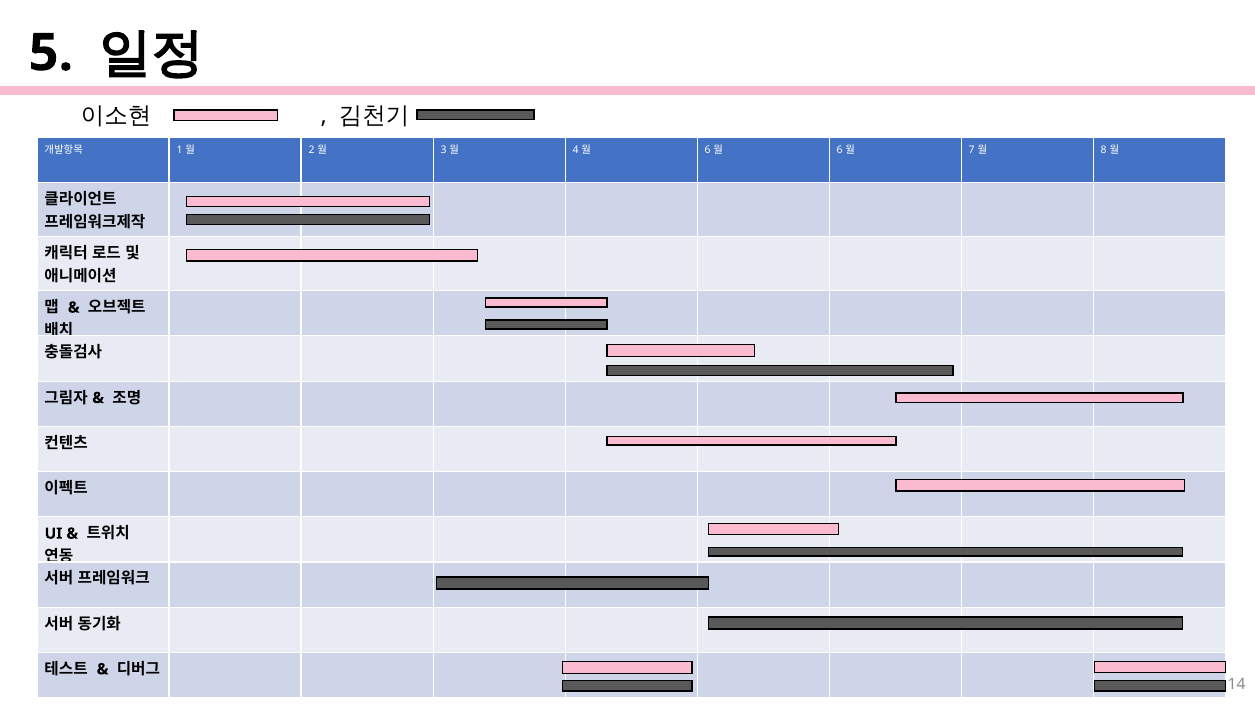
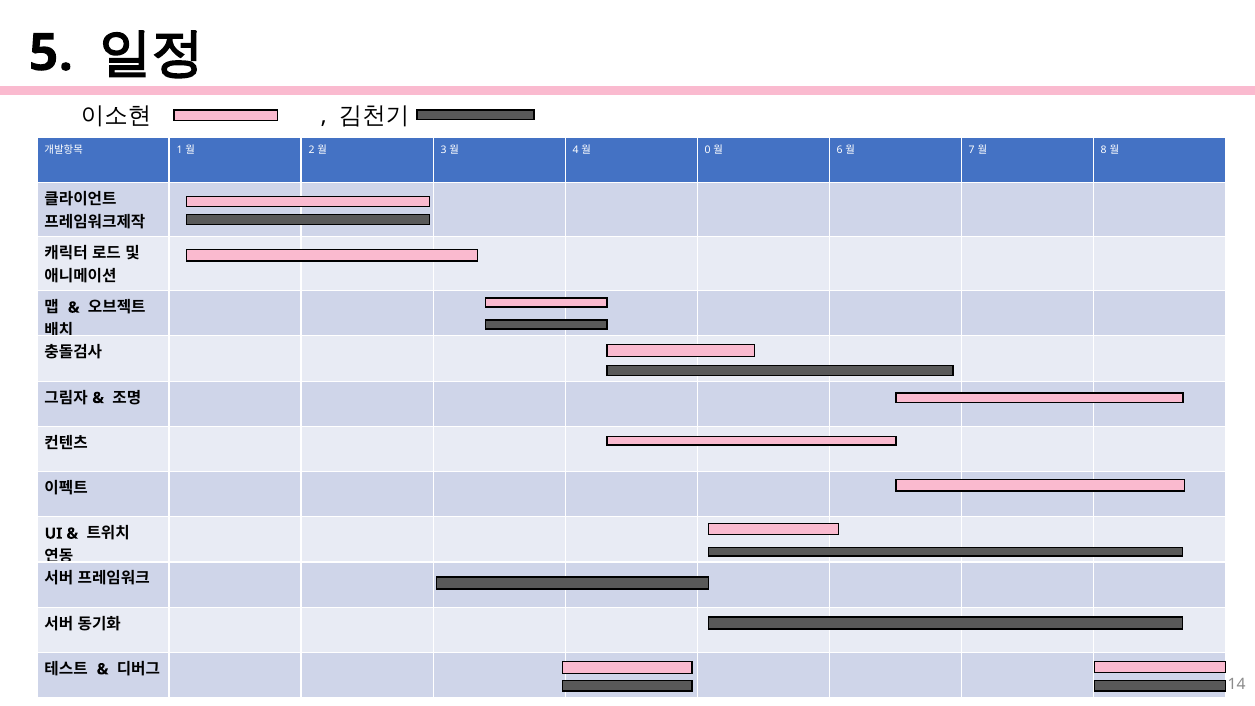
6: 6 -> 0 (708, 150)
